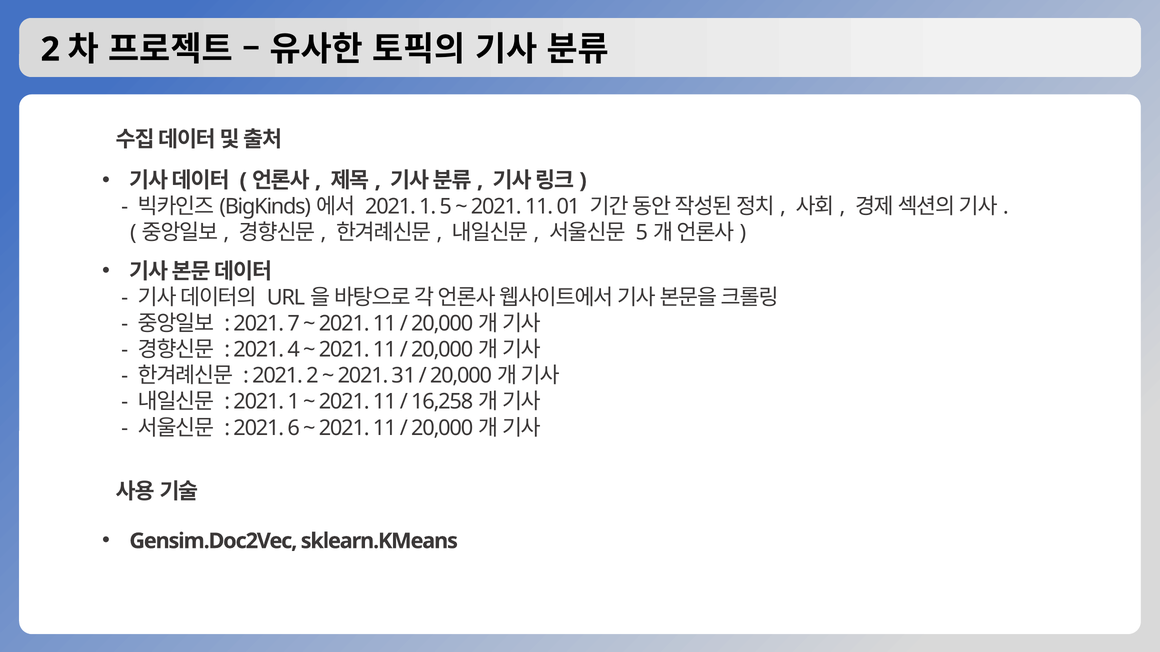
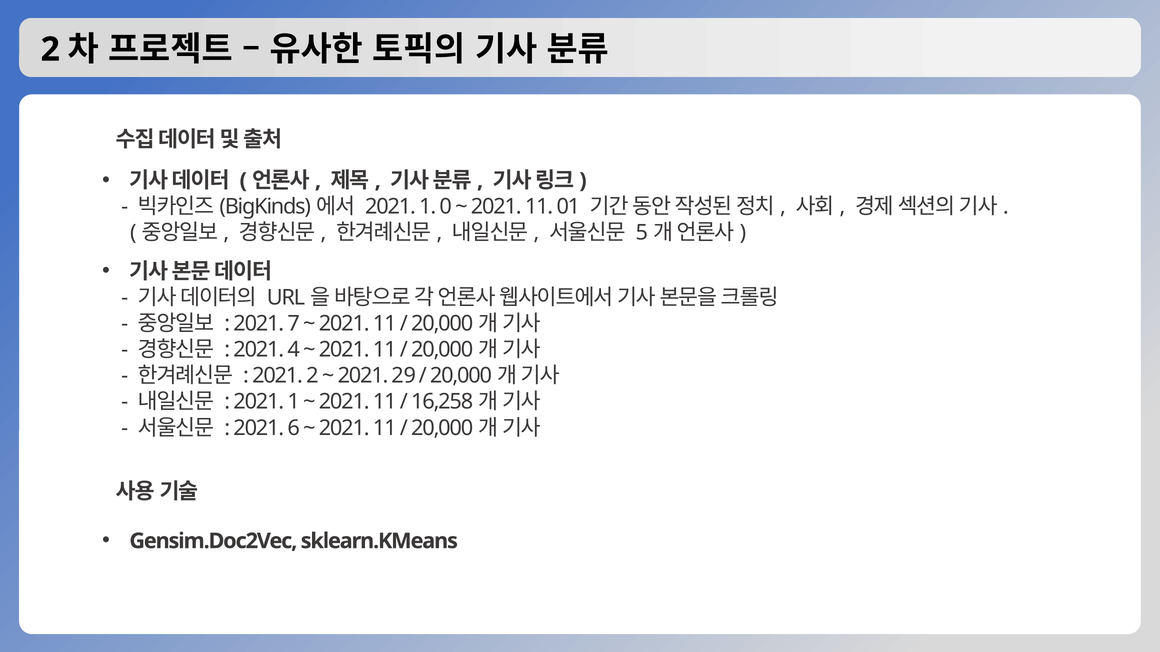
5: 5 -> 0 (446, 207)
31: 31 -> 29 (404, 376)
